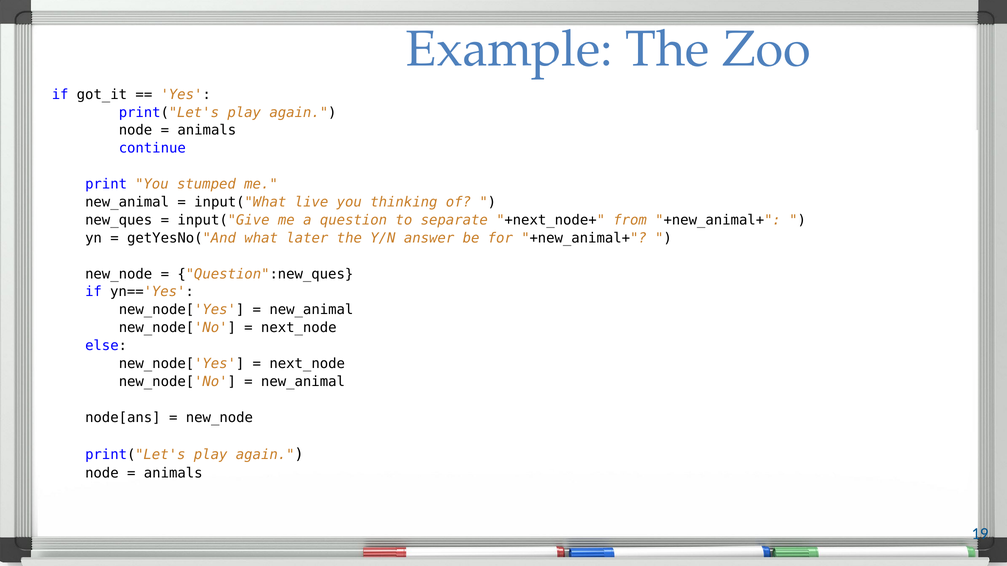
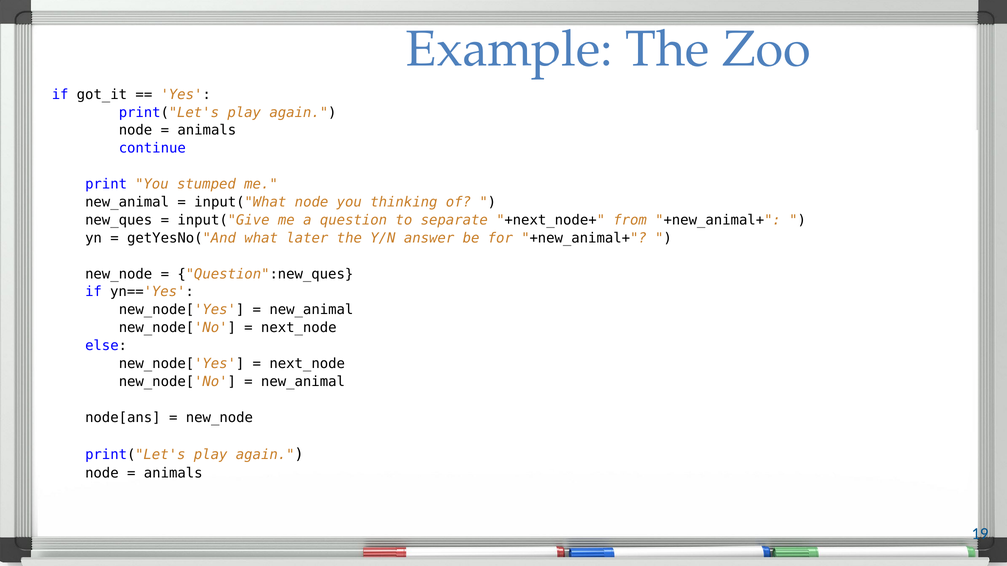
input("What live: live -> node (312, 202)
